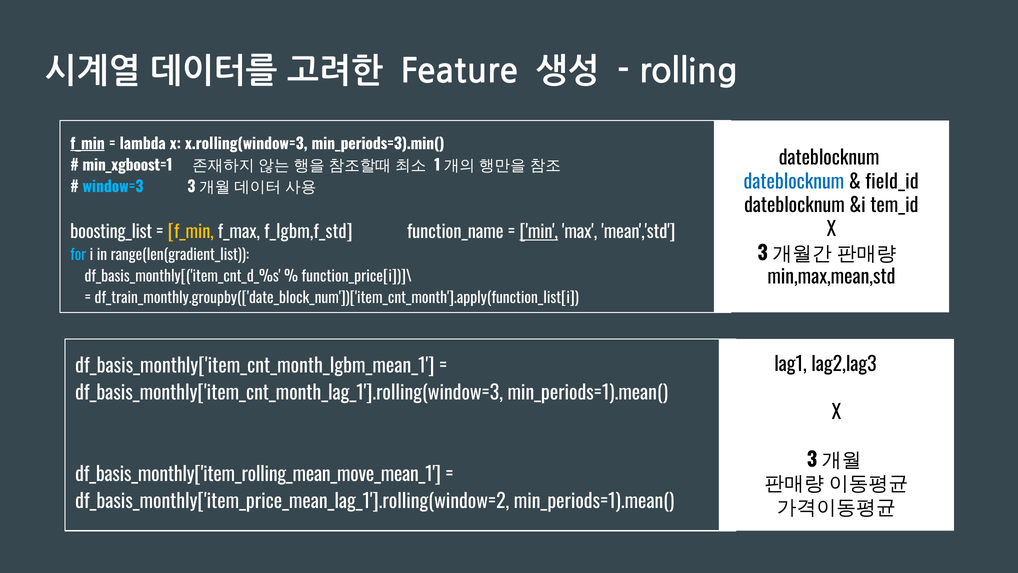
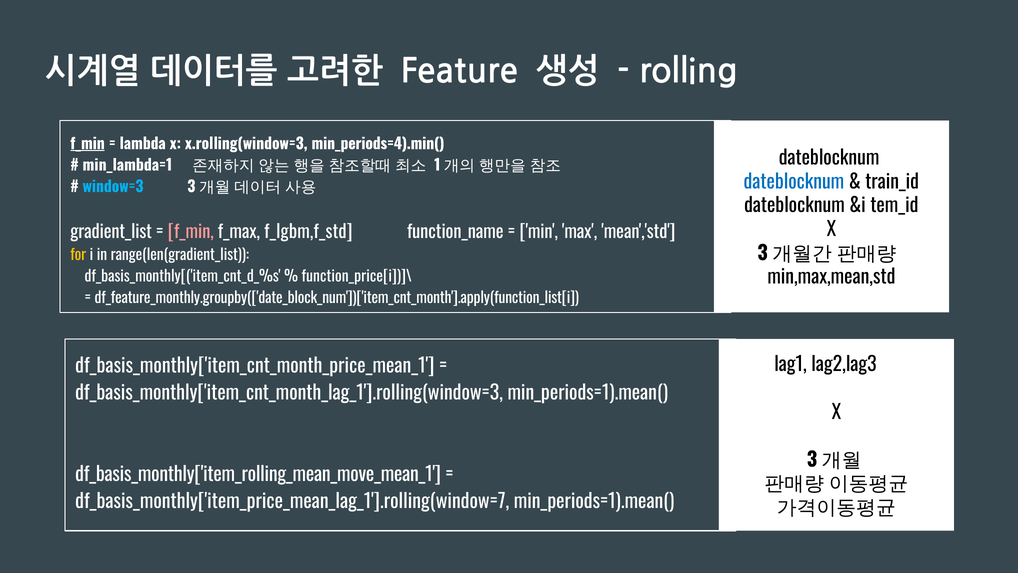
min_periods=3).min(: min_periods=3).min( -> min_periods=4).min( (378, 144)
min_xgboost=1: min_xgboost=1 -> min_lambda=1 (127, 165)
field_id: field_id -> train_id (892, 182)
boosting_list: boosting_list -> gradient_list (111, 232)
f_min colour: yellow -> pink (191, 232)
min underline: present -> none (539, 232)
for colour: light blue -> yellow (78, 255)
df_train_monthly.groupby(['date_block_num'])['item_cnt_month'].apply(function_list[i: df_train_monthly.groupby(['date_block_num'])['item_cnt_month'].apply(function_list[i -> df_feature_monthly.groupby(['date_block_num'])['item_cnt_month'].apply(function_list[i (337, 298)
df_basis_monthly['item_cnt_month_lgbm_mean_1: df_basis_monthly['item_cnt_month_lgbm_mean_1 -> df_basis_monthly['item_cnt_month_price_mean_1 (255, 366)
df_basis_monthly['item_price_mean_lag_1'].rolling(window=2: df_basis_monthly['item_price_mean_lag_1'].rolling(window=2 -> df_basis_monthly['item_price_mean_lag_1'].rolling(window=7 (292, 501)
